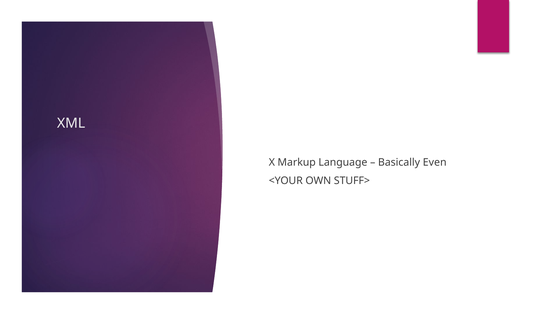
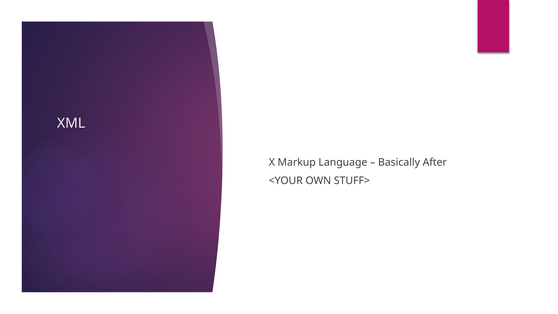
Even: Even -> After (435, 162)
